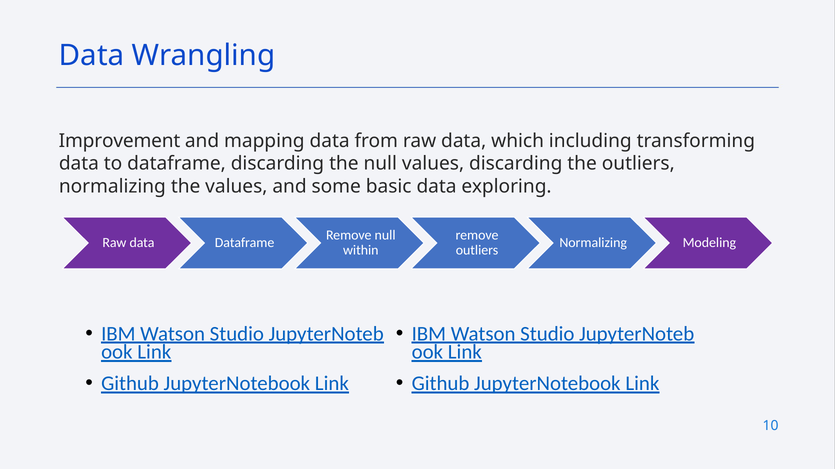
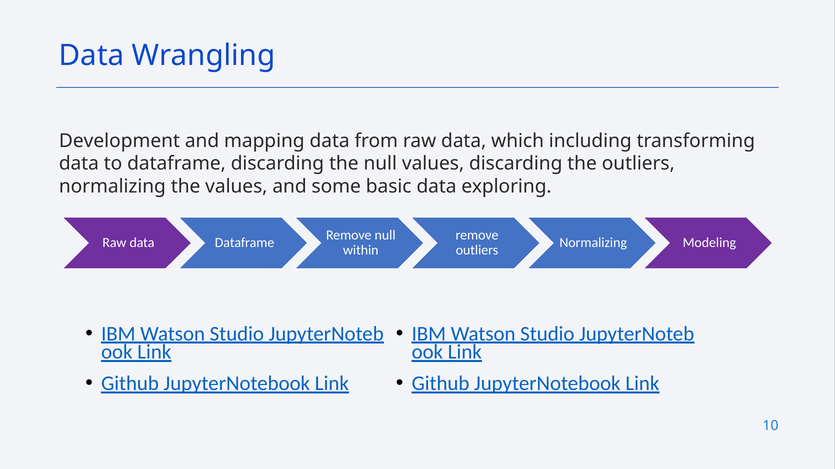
Improvement: Improvement -> Development (119, 141)
